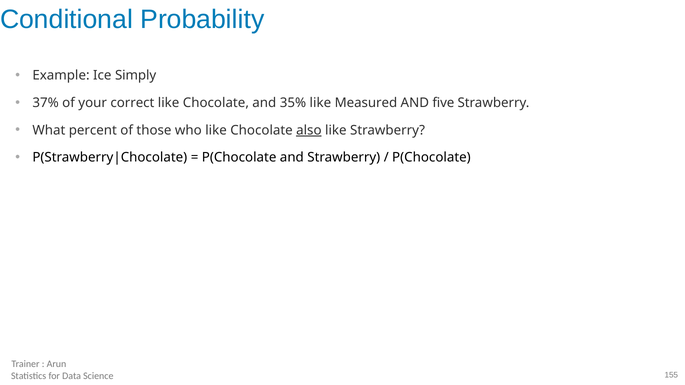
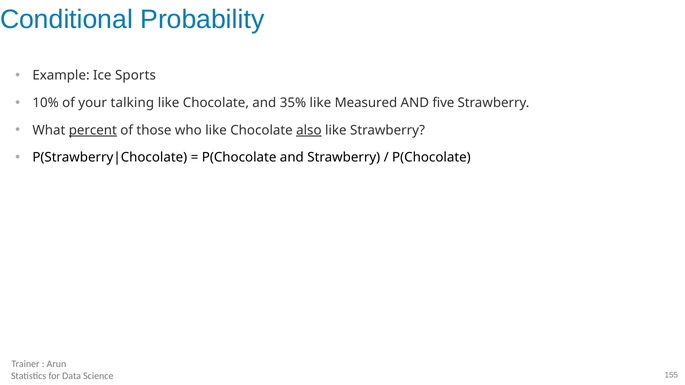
Simply: Simply -> Sports (135, 76)
37%: 37% -> 10% (46, 103)
correct: correct -> talking (132, 103)
percent underline: none -> present (93, 130)
